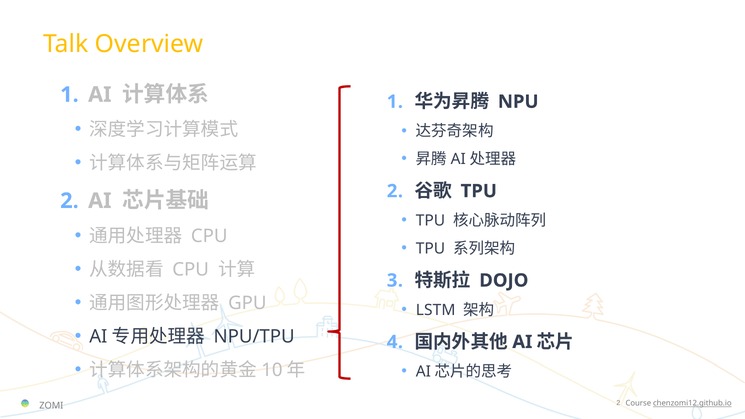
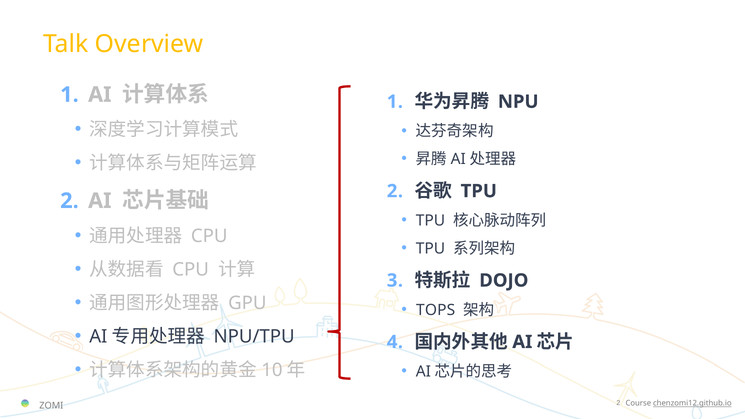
LSTM: LSTM -> TOPS (436, 310)
